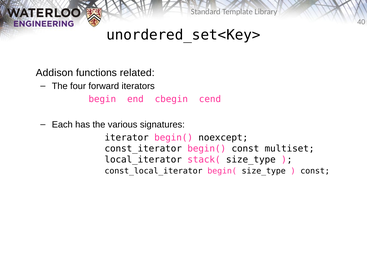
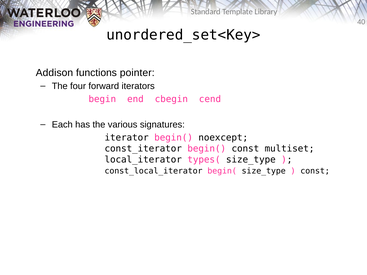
related: related -> pointer (137, 73)
stack(: stack( -> types( (204, 160)
